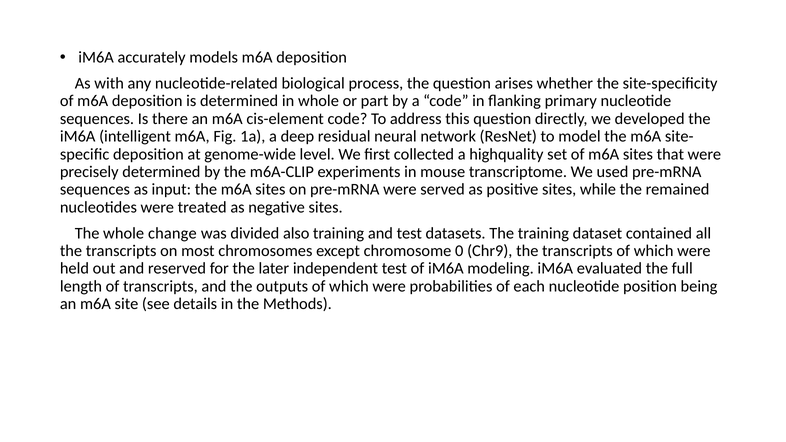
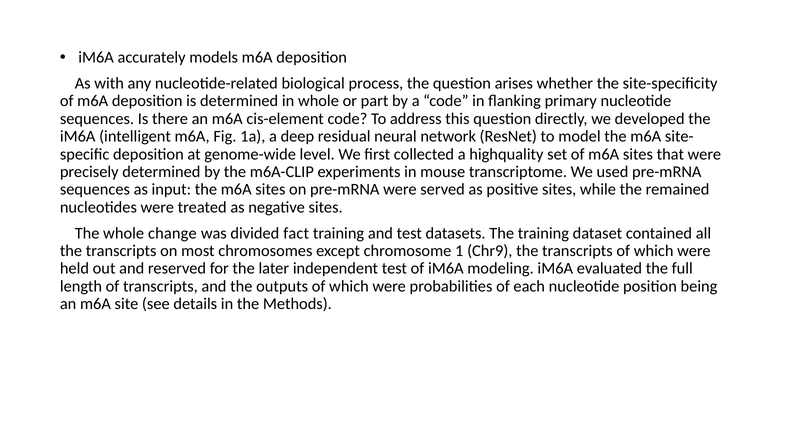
also: also -> fact (296, 233)
0: 0 -> 1 (459, 251)
